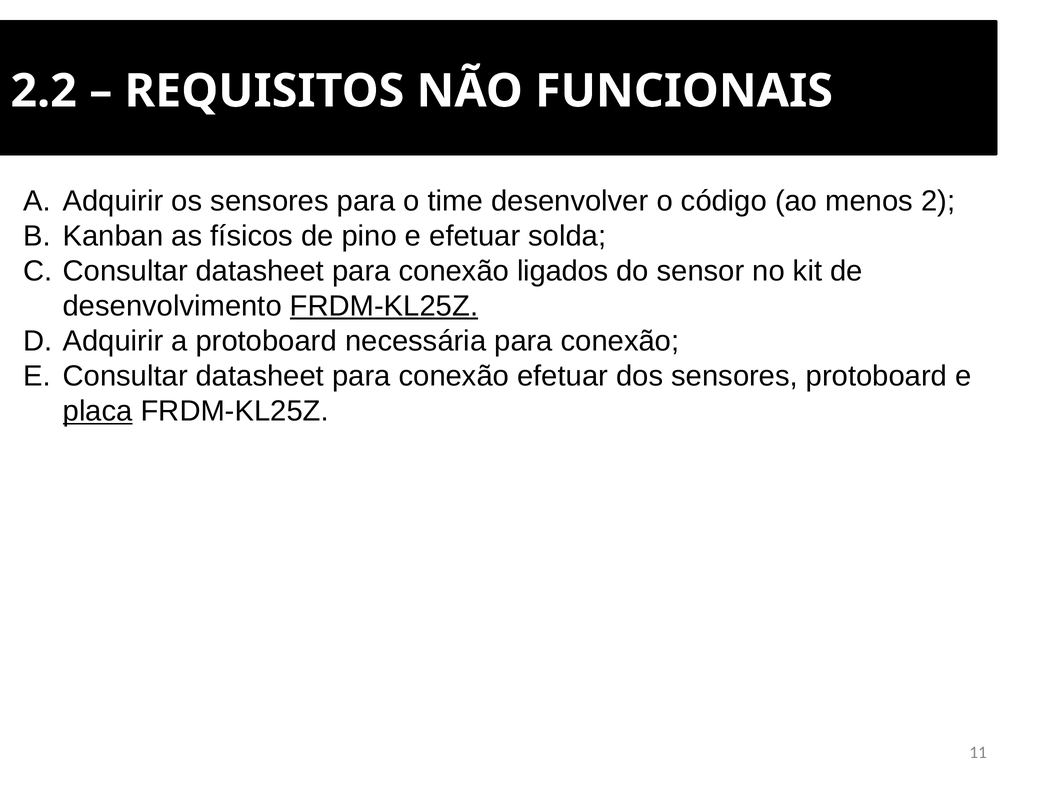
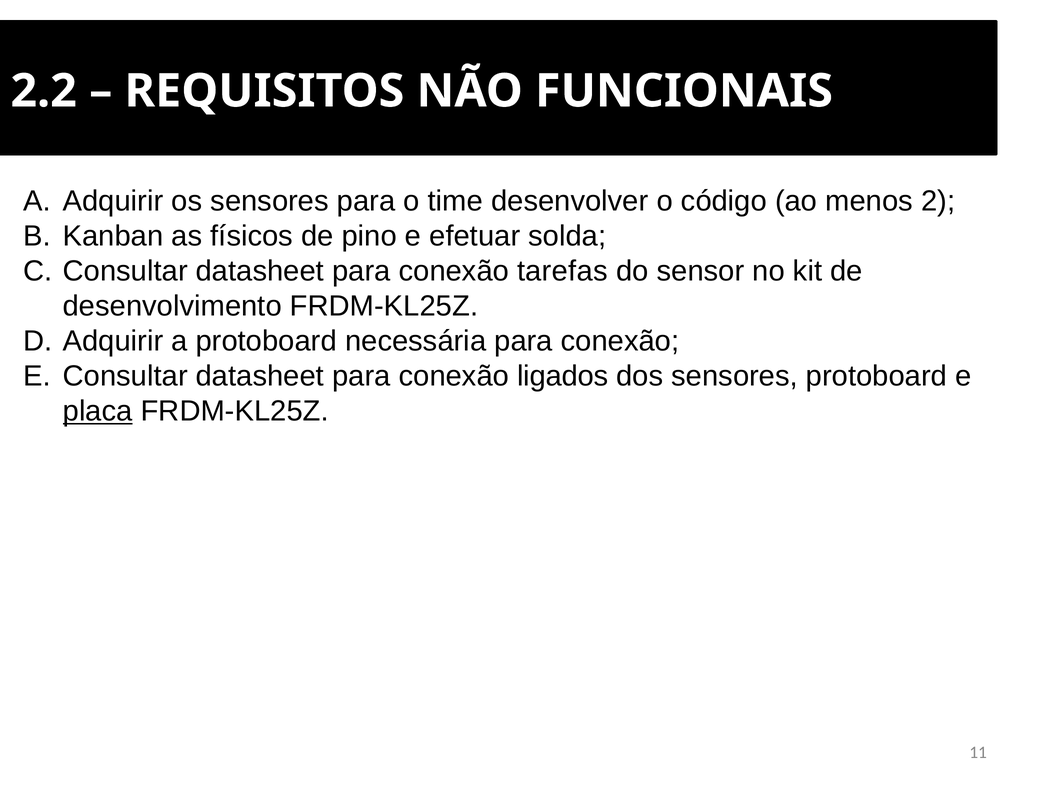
ligados: ligados -> tarefas (562, 271)
FRDM-KL25Z underline: present -> none (384, 306)
conexão efetuar: efetuar -> ligados (563, 376)
